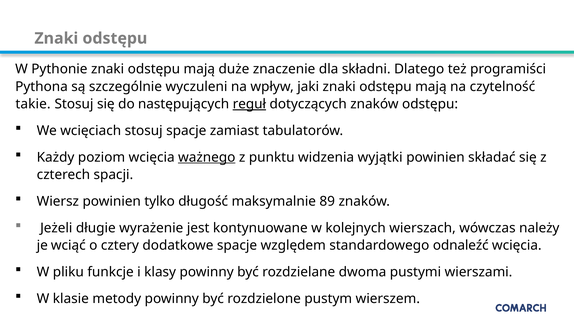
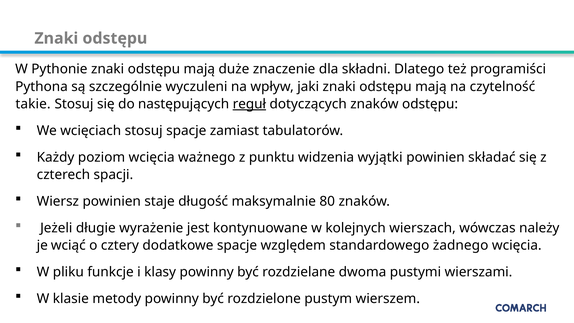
ważnego underline: present -> none (207, 157)
tylko: tylko -> staje (160, 201)
89: 89 -> 80 (327, 201)
odnaleźć: odnaleźć -> żadnego (461, 245)
